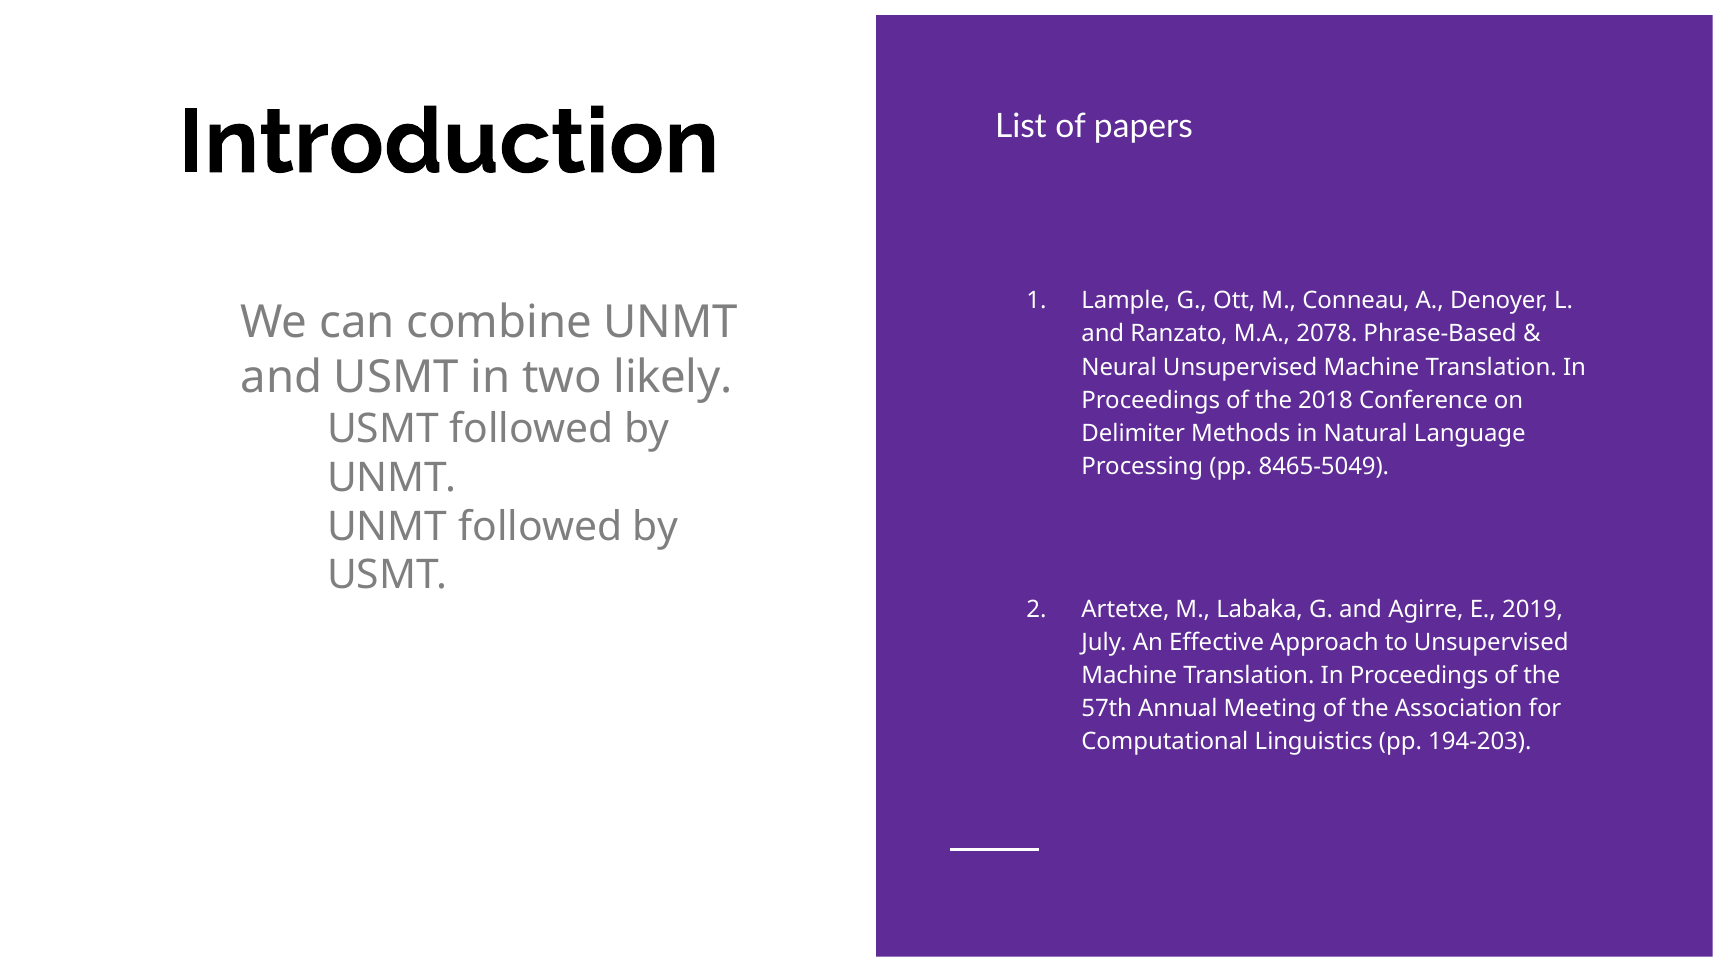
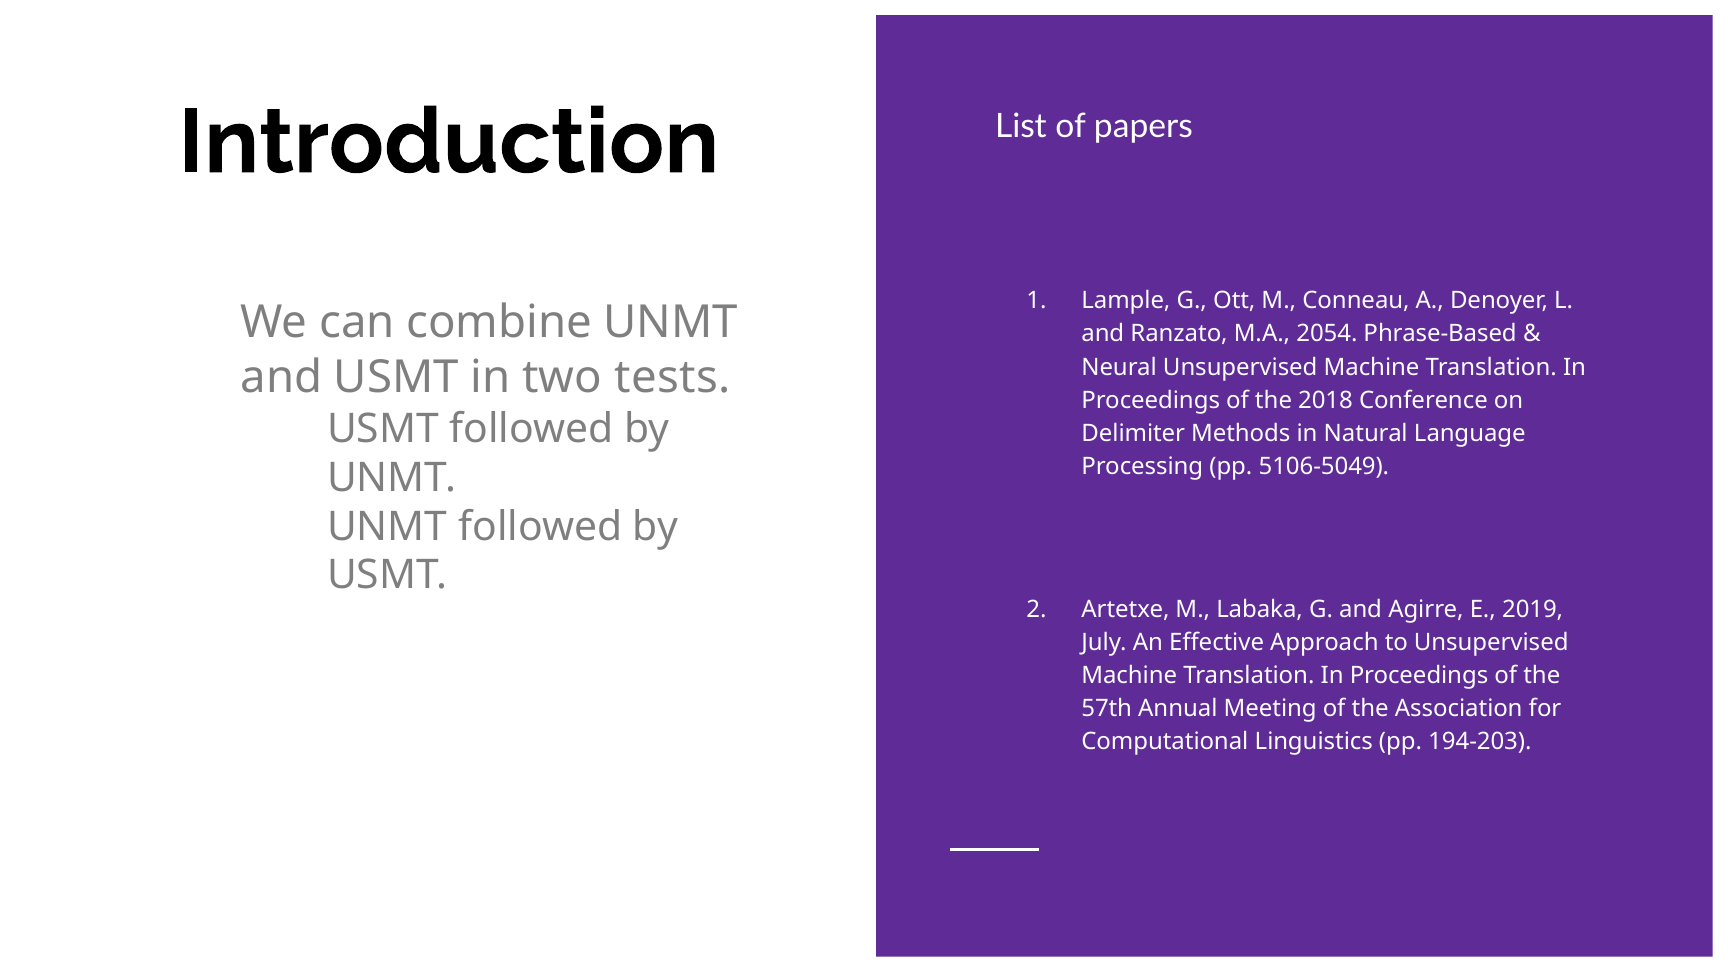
2078: 2078 -> 2054 (1327, 334)
likely: likely -> tests (673, 377)
8465-5049: 8465-5049 -> 5106-5049 (1324, 467)
